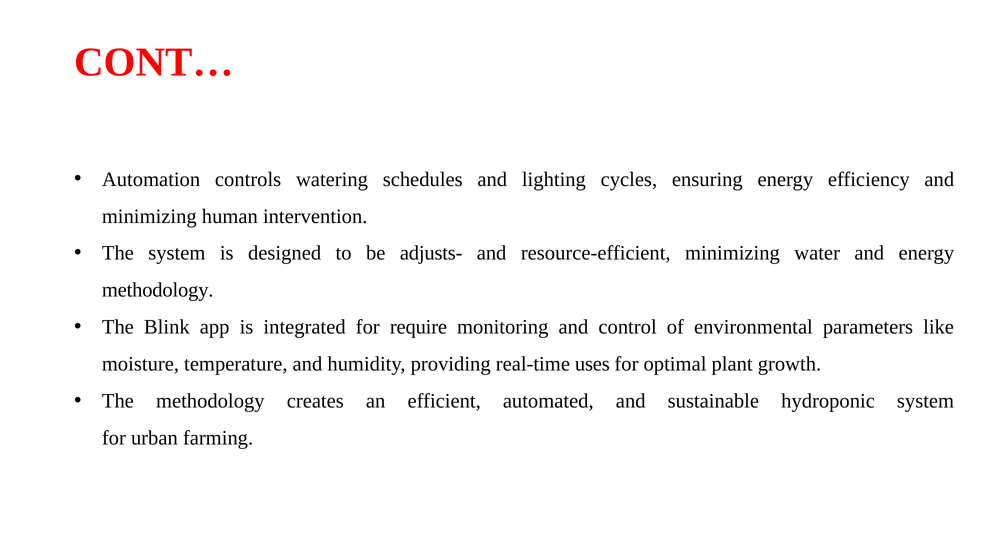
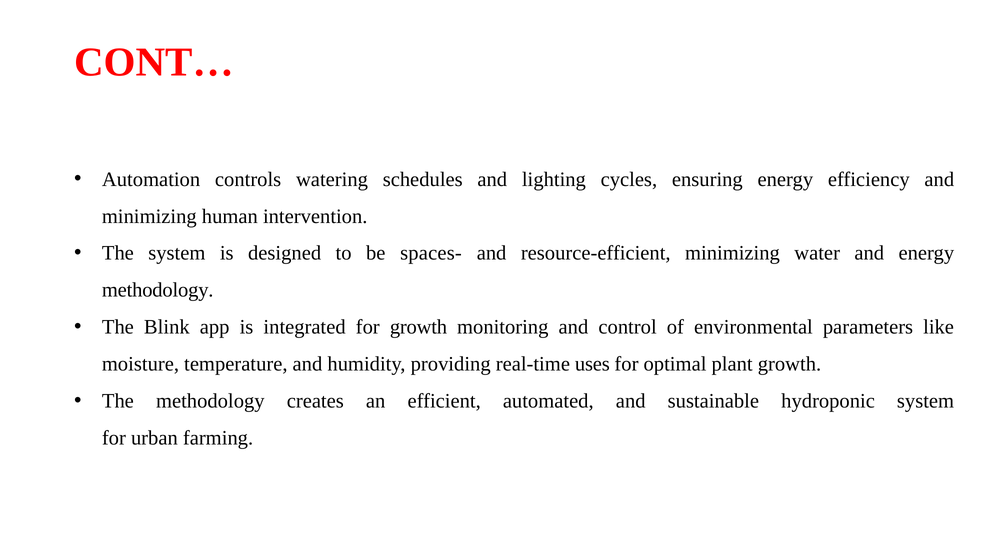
adjusts-: adjusts- -> spaces- (431, 253)
for require: require -> growth (418, 327)
